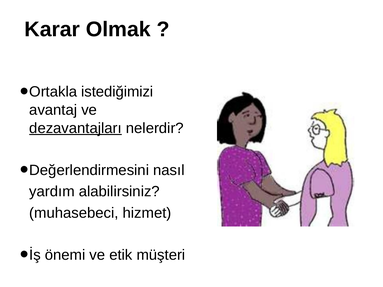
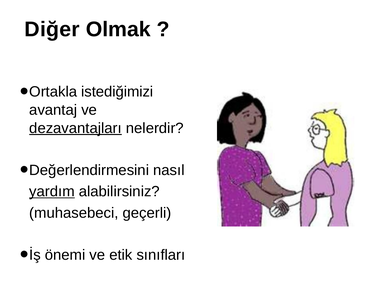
Karar: Karar -> Diğer (52, 29)
yardım underline: none -> present (52, 192)
hizmet: hizmet -> geçerli (147, 213)
müşteri: müşteri -> sınıfları (161, 255)
